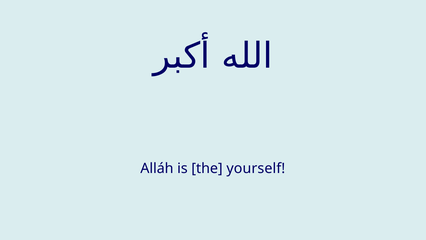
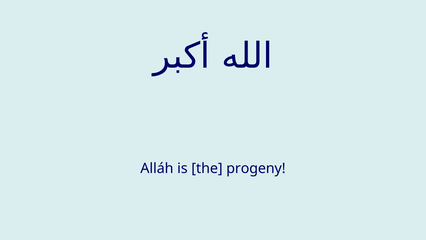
yourself: yourself -> progeny (256, 168)
